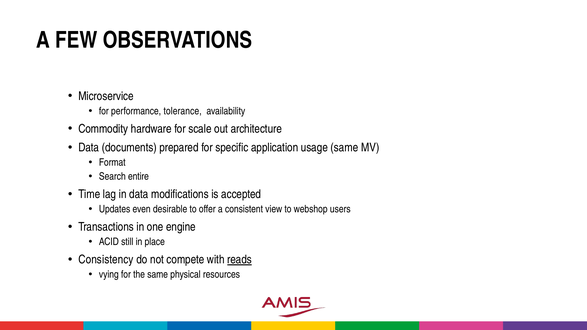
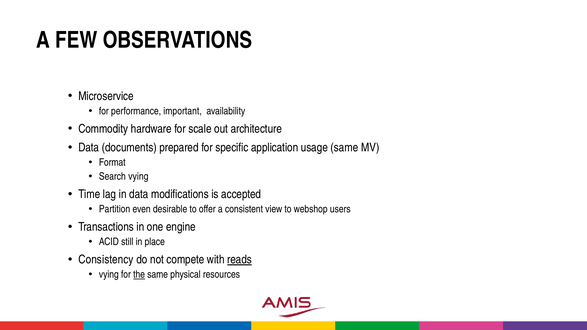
tolerance: tolerance -> important (183, 111)
Search entire: entire -> vying (138, 177)
Updates: Updates -> Partition (115, 209)
the underline: none -> present (139, 275)
